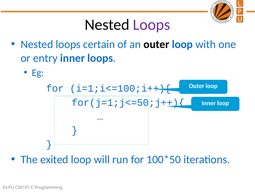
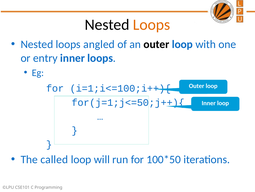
Loops colour: purple -> orange (152, 25)
certain: certain -> angled (99, 44)
exited: exited -> called (54, 159)
